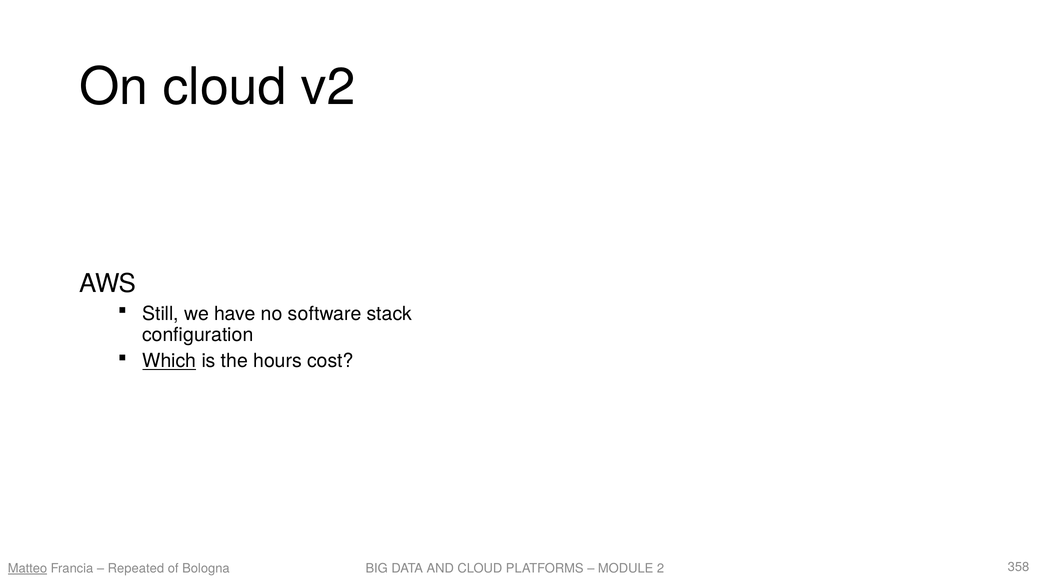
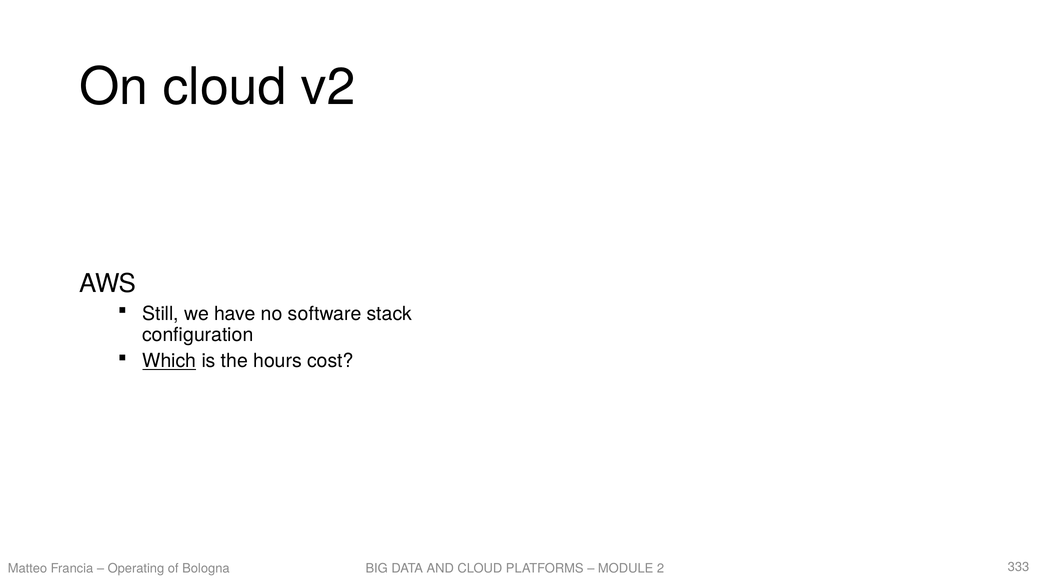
Matteo underline: present -> none (27, 569)
Repeated: Repeated -> Operating (136, 569)
358: 358 -> 333 (1018, 567)
